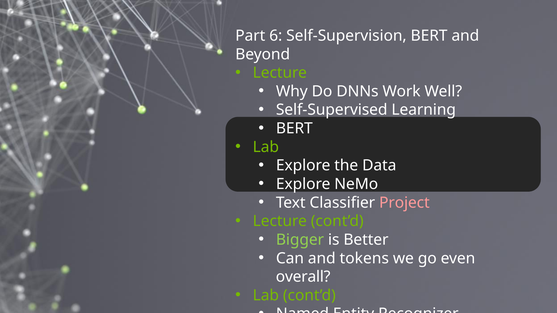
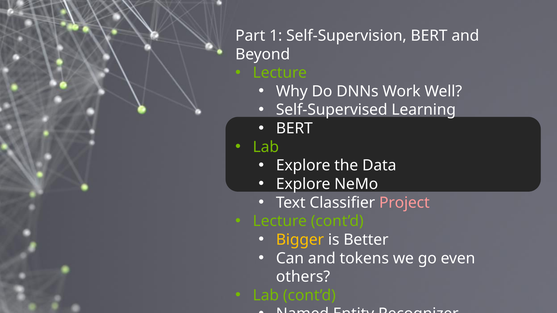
6: 6 -> 1 (276, 36)
Bigger colour: light green -> yellow (300, 240)
overall: overall -> others (303, 277)
